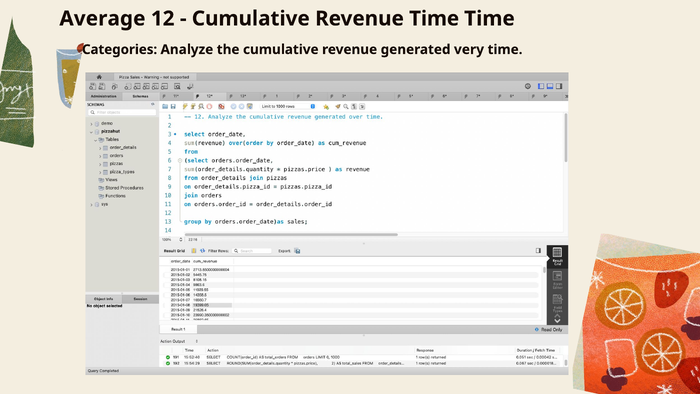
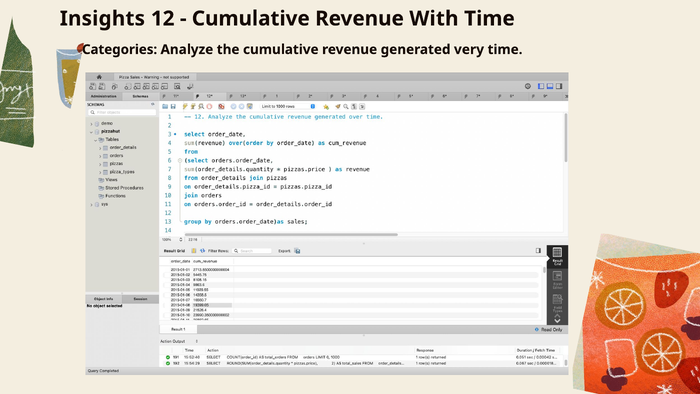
Average: Average -> Insights (102, 19)
Revenue Time: Time -> With (434, 19)
